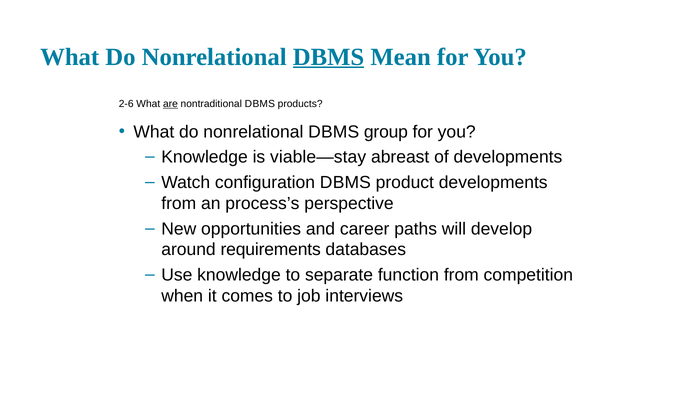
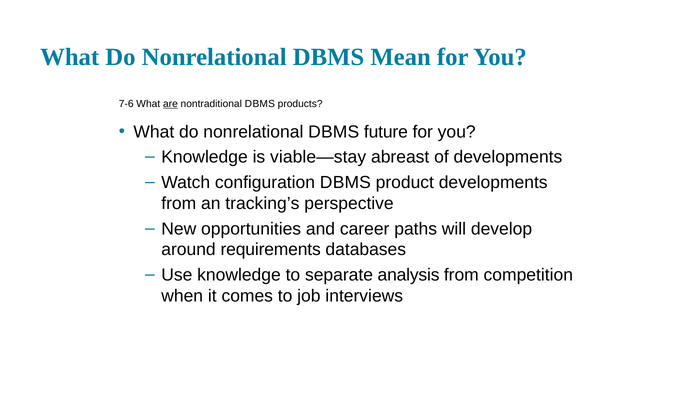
DBMS underline: present -> none (329, 57)
2-6: 2-6 -> 7-6 (126, 104)
group: group -> future (386, 132)
process’s: process’s -> tracking’s (262, 204)
function: function -> analysis (409, 275)
